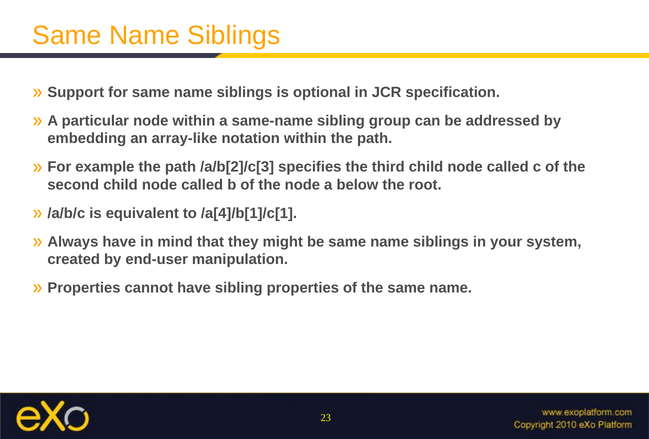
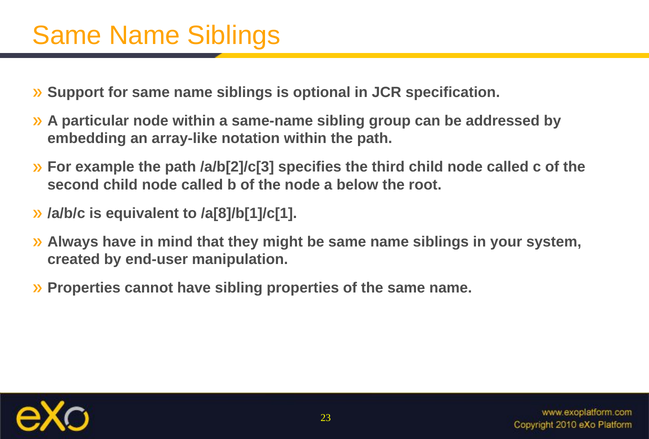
/a[4]/b[1]/c[1: /a[4]/b[1]/c[1 -> /a[8]/b[1]/c[1 (249, 214)
